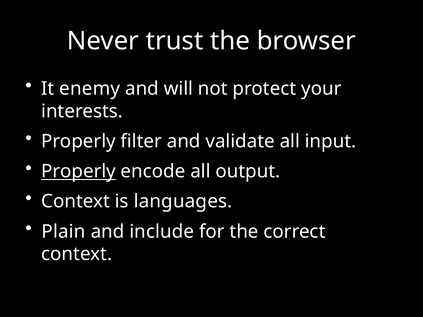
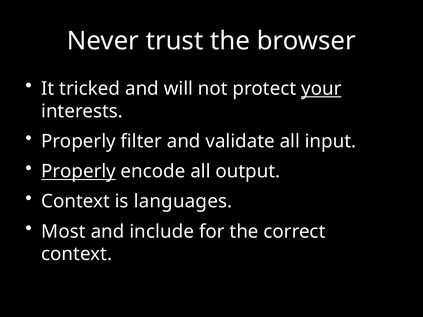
enemy: enemy -> tricked (90, 89)
your underline: none -> present (321, 89)
Plain: Plain -> Most (64, 232)
